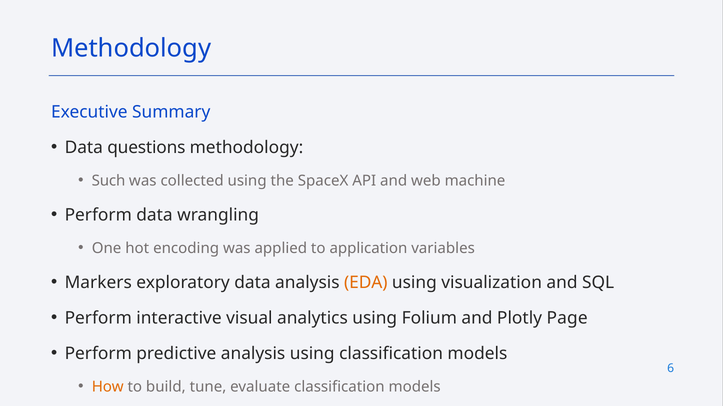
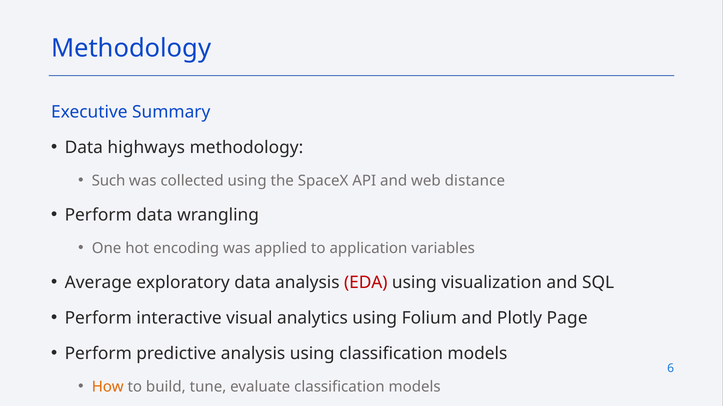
questions: questions -> highways (146, 148)
machine: machine -> distance (475, 181)
Markers: Markers -> Average (98, 283)
EDA colour: orange -> red (366, 283)
